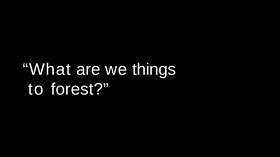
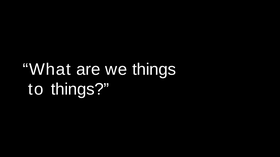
to forest: forest -> things (80, 89)
